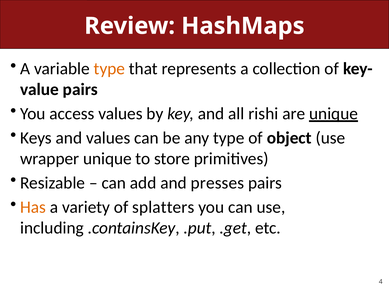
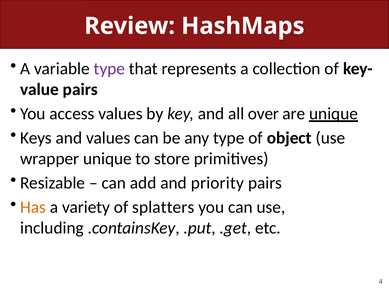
type colour: orange -> purple (109, 69)
rishi: rishi -> over (263, 114)
presses: presses -> priority (217, 183)
